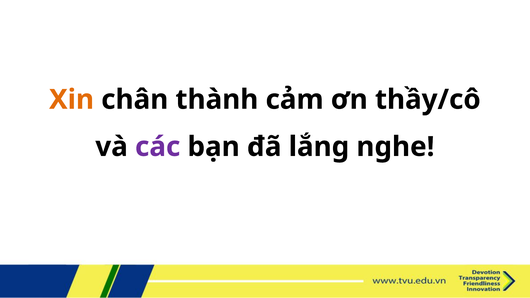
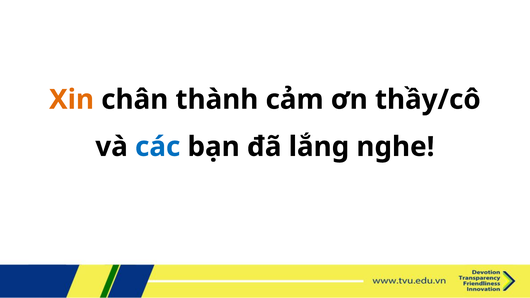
các colour: purple -> blue (158, 147)
